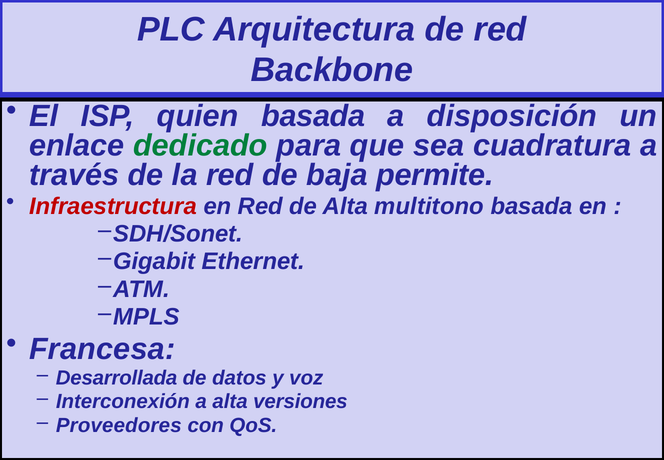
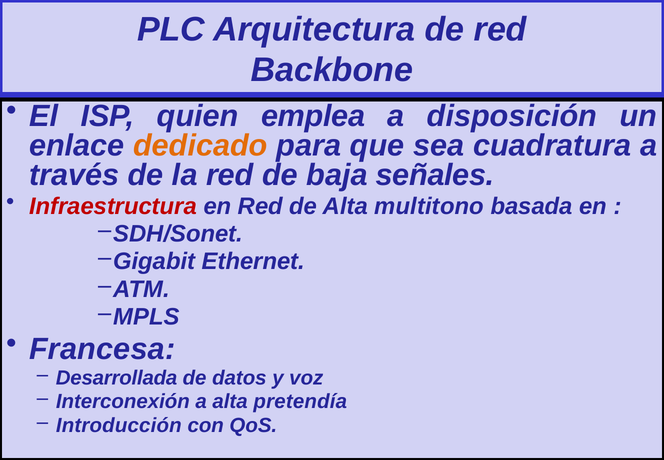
quien basada: basada -> emplea (313, 116)
dedicado colour: green -> orange (200, 145)
permite: permite -> señales (435, 175)
versiones: versiones -> pretendía (300, 401)
Proveedores: Proveedores -> Introducción (119, 425)
